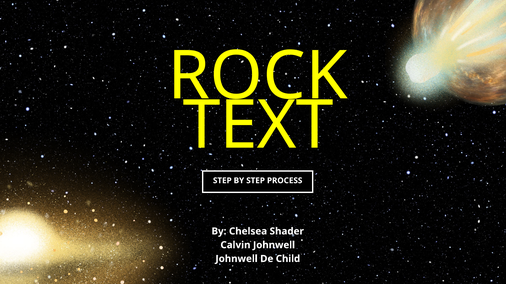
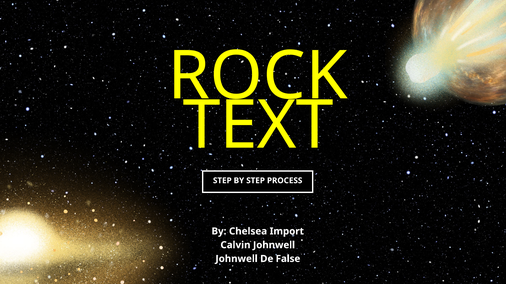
Shader: Shader -> Import (287, 232)
Child: Child -> False (288, 259)
